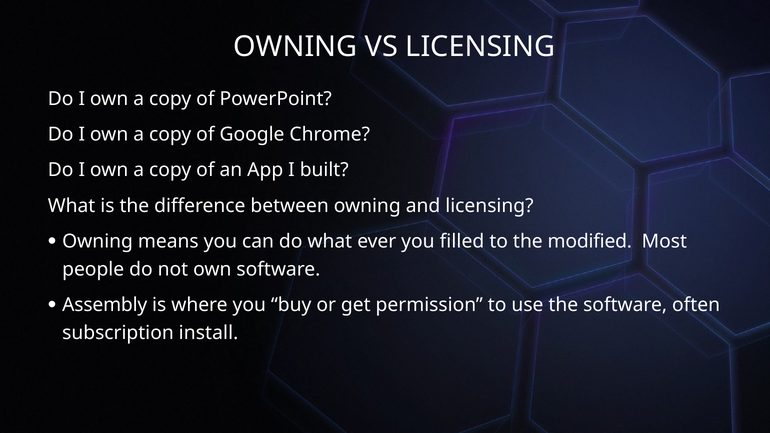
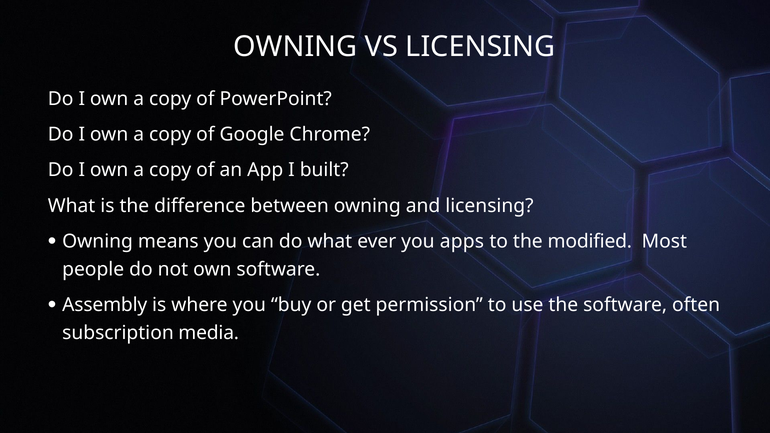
filled: filled -> apps (462, 242)
install: install -> media (209, 333)
